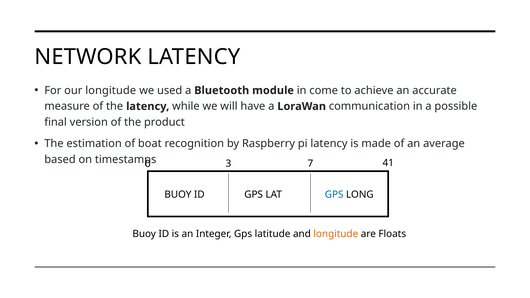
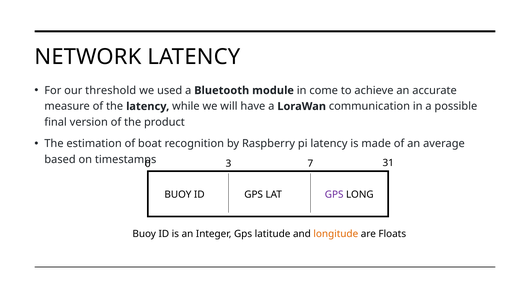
our longitude: longitude -> threshold (111, 90)
41: 41 -> 31 (388, 163)
GPS colour: blue -> purple (334, 194)
